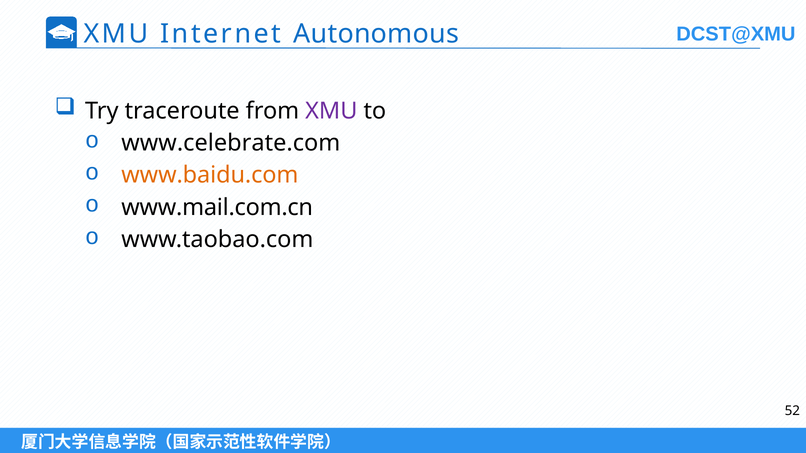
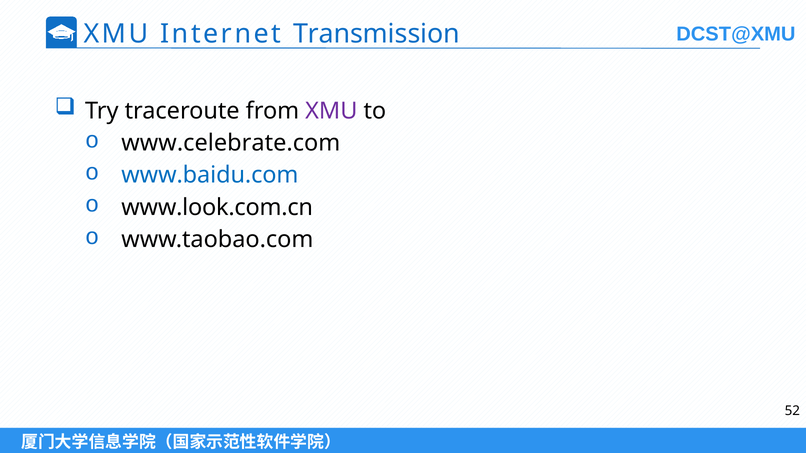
Autonomous: Autonomous -> Transmission (376, 34)
www.baidu.com colour: orange -> blue (210, 175)
www.mail.com.cn: www.mail.com.cn -> www.look.com.cn (217, 207)
